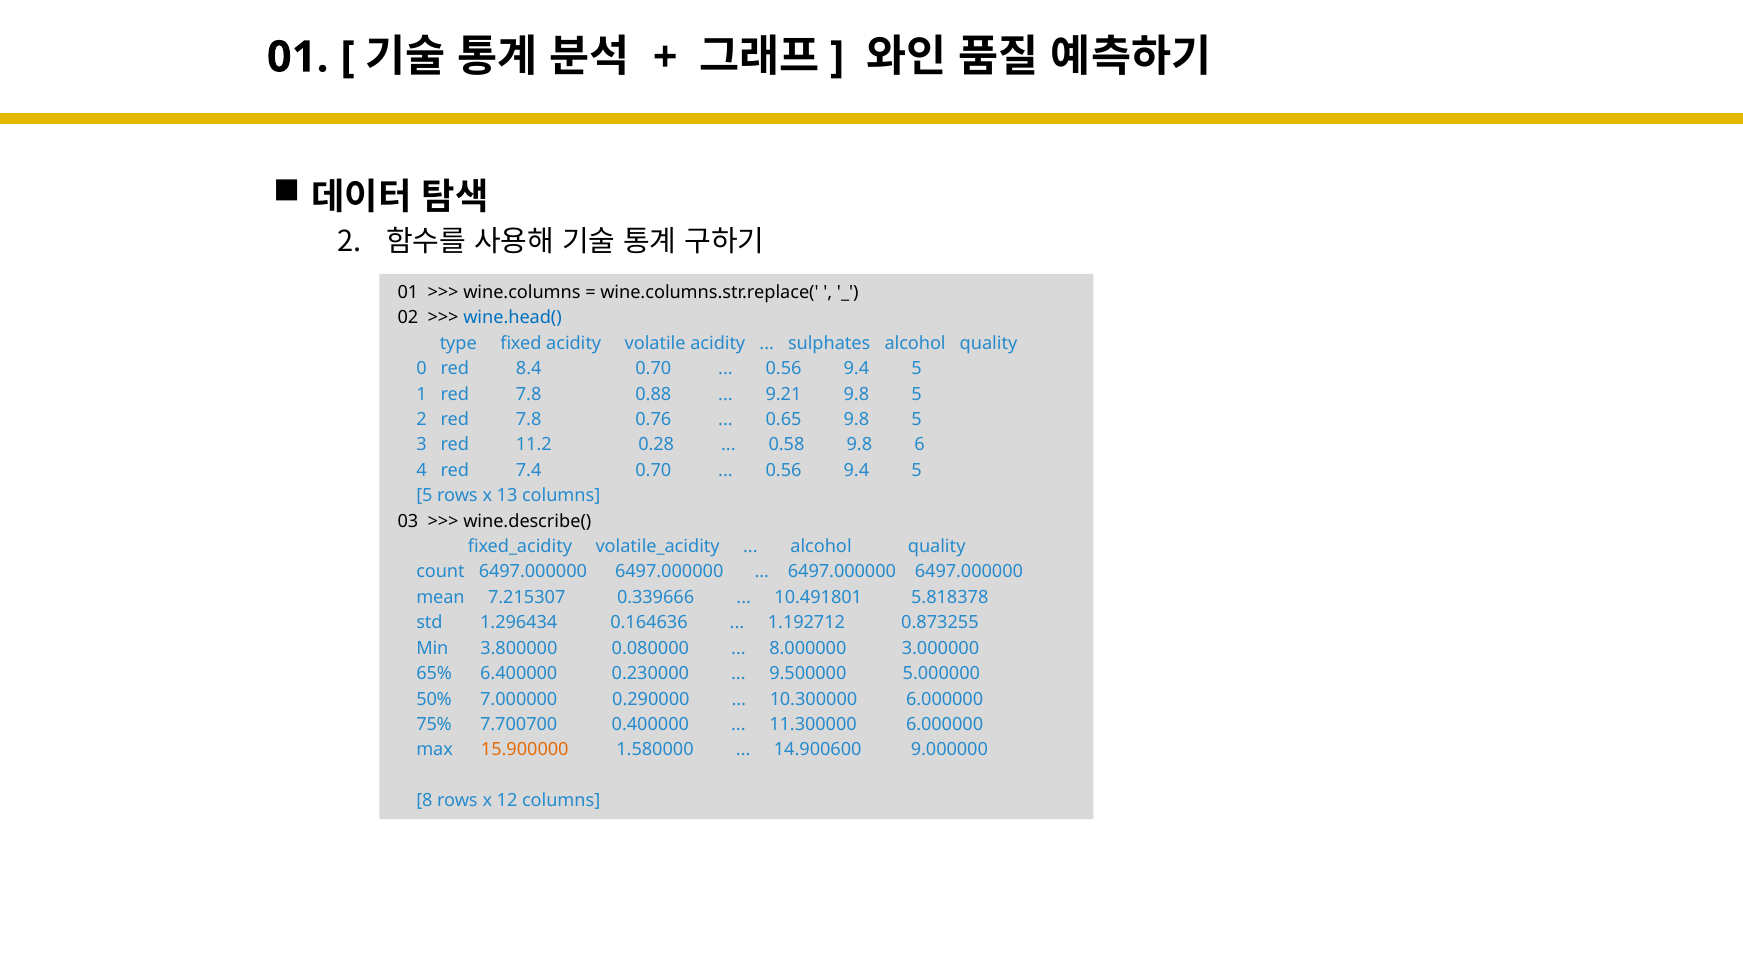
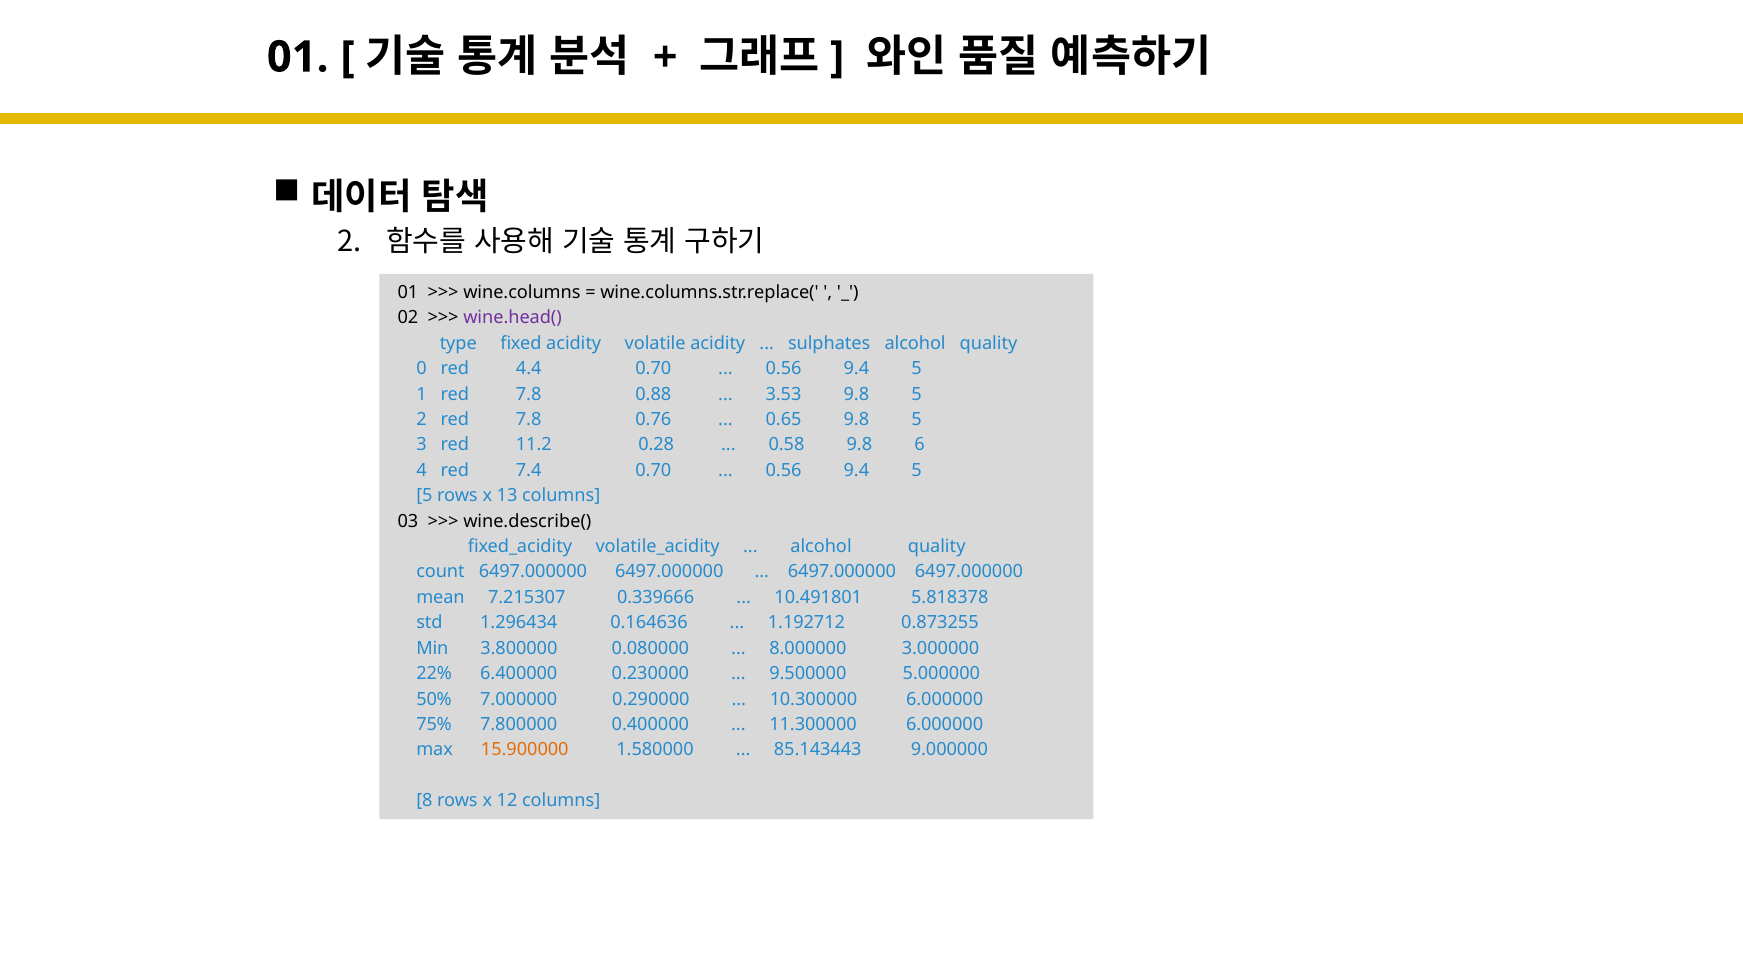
wine.head( colour: blue -> purple (513, 318)
8.4: 8.4 -> 4.4 (529, 369)
9.21: 9.21 -> 3.53 (784, 394)
65%: 65% -> 22% (434, 674)
7.700700: 7.700700 -> 7.800000 (519, 725)
14.900600: 14.900600 -> 85.143443 (818, 750)
